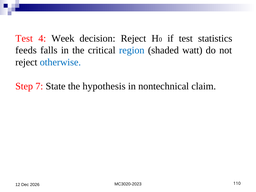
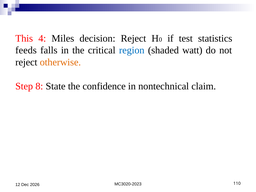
Test: Test -> This (24, 38)
Week: Week -> Miles (63, 38)
otherwise colour: blue -> orange (60, 62)
7: 7 -> 8 (39, 86)
hypothesis: hypothesis -> confidence (104, 86)
